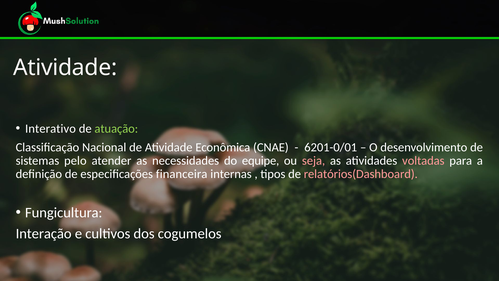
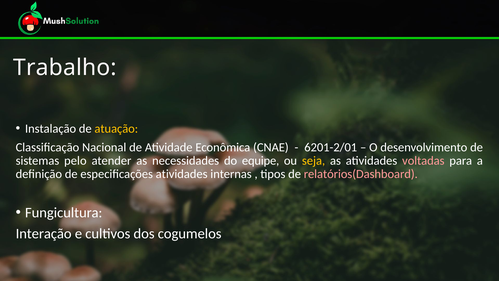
Atividade: Atividade -> Trabalho (65, 68)
Interativo: Interativo -> Instalação (51, 128)
atuação colour: light green -> yellow (116, 128)
6201-0/01: 6201-0/01 -> 6201-2/01 (331, 147)
seja colour: pink -> yellow (314, 161)
especificações financeira: financeira -> atividades (182, 174)
